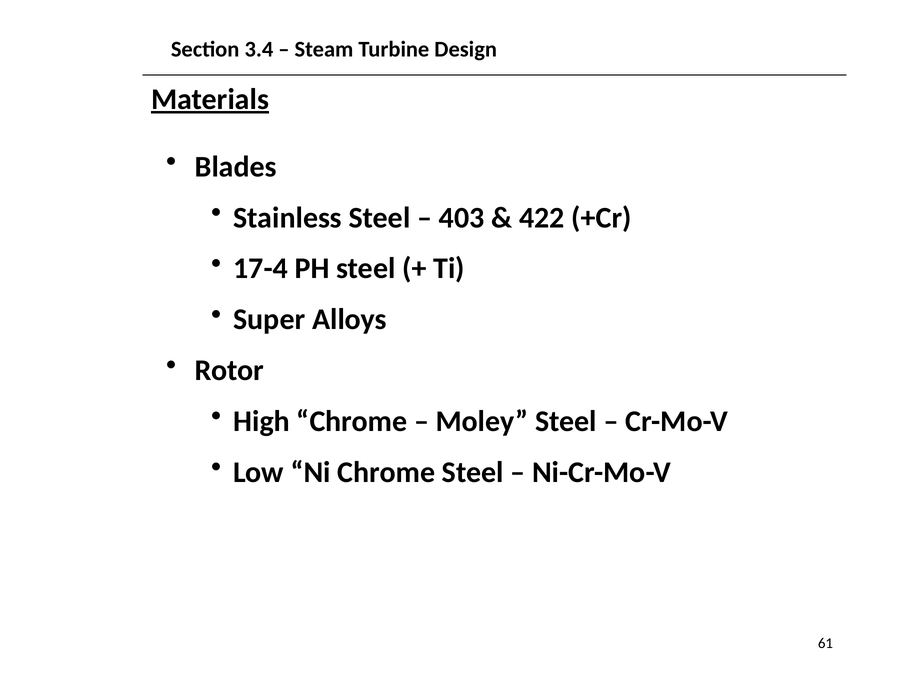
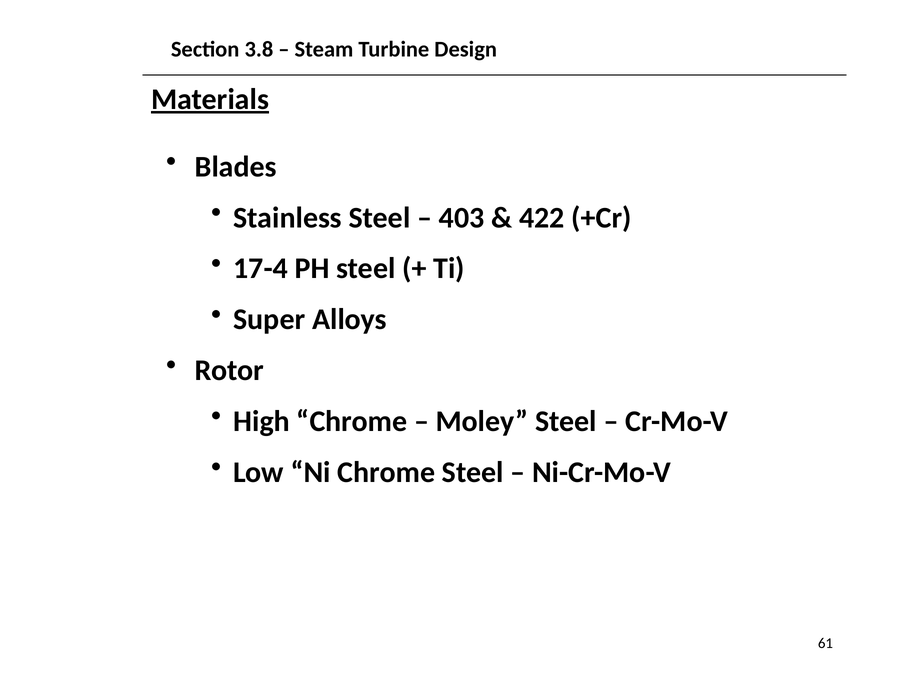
3.4: 3.4 -> 3.8 (259, 49)
